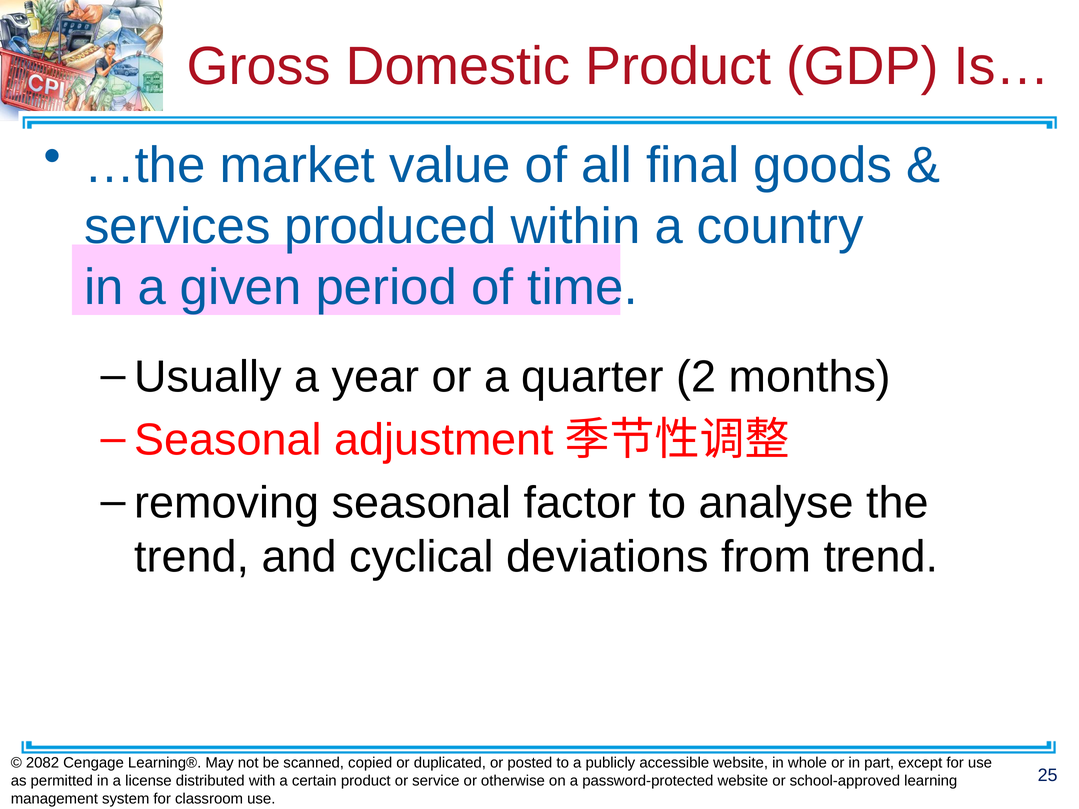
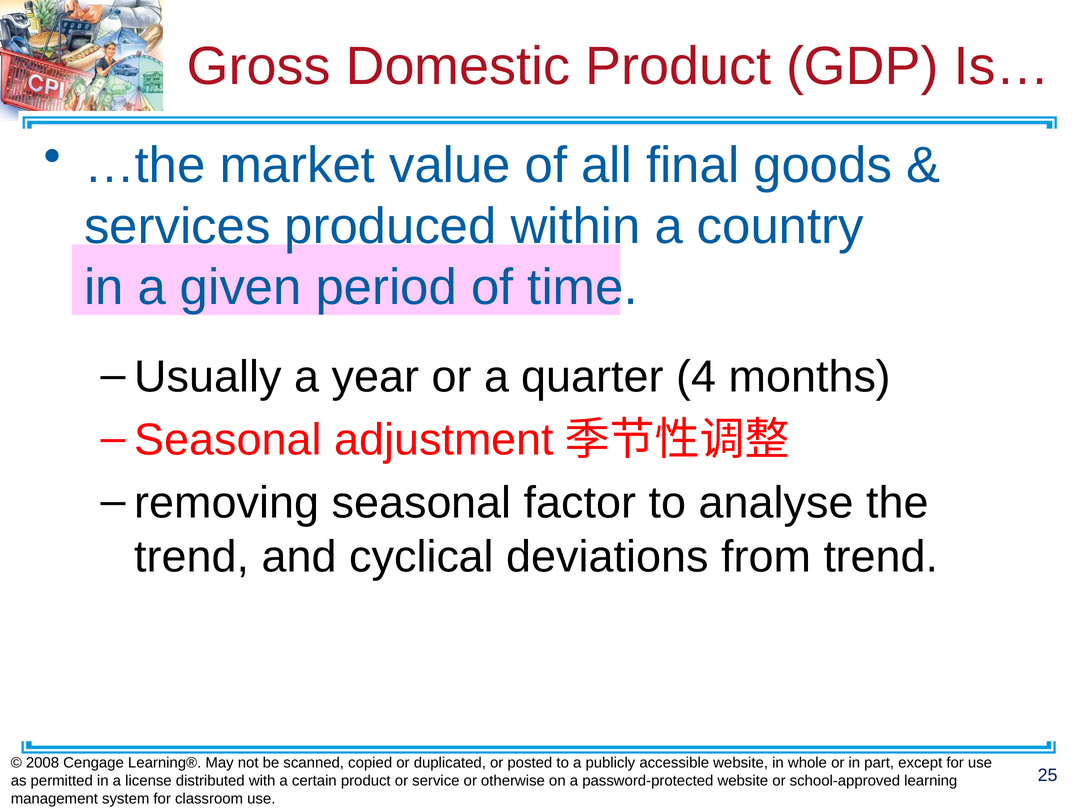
2: 2 -> 4 (696, 377)
2082: 2082 -> 2008 (43, 763)
